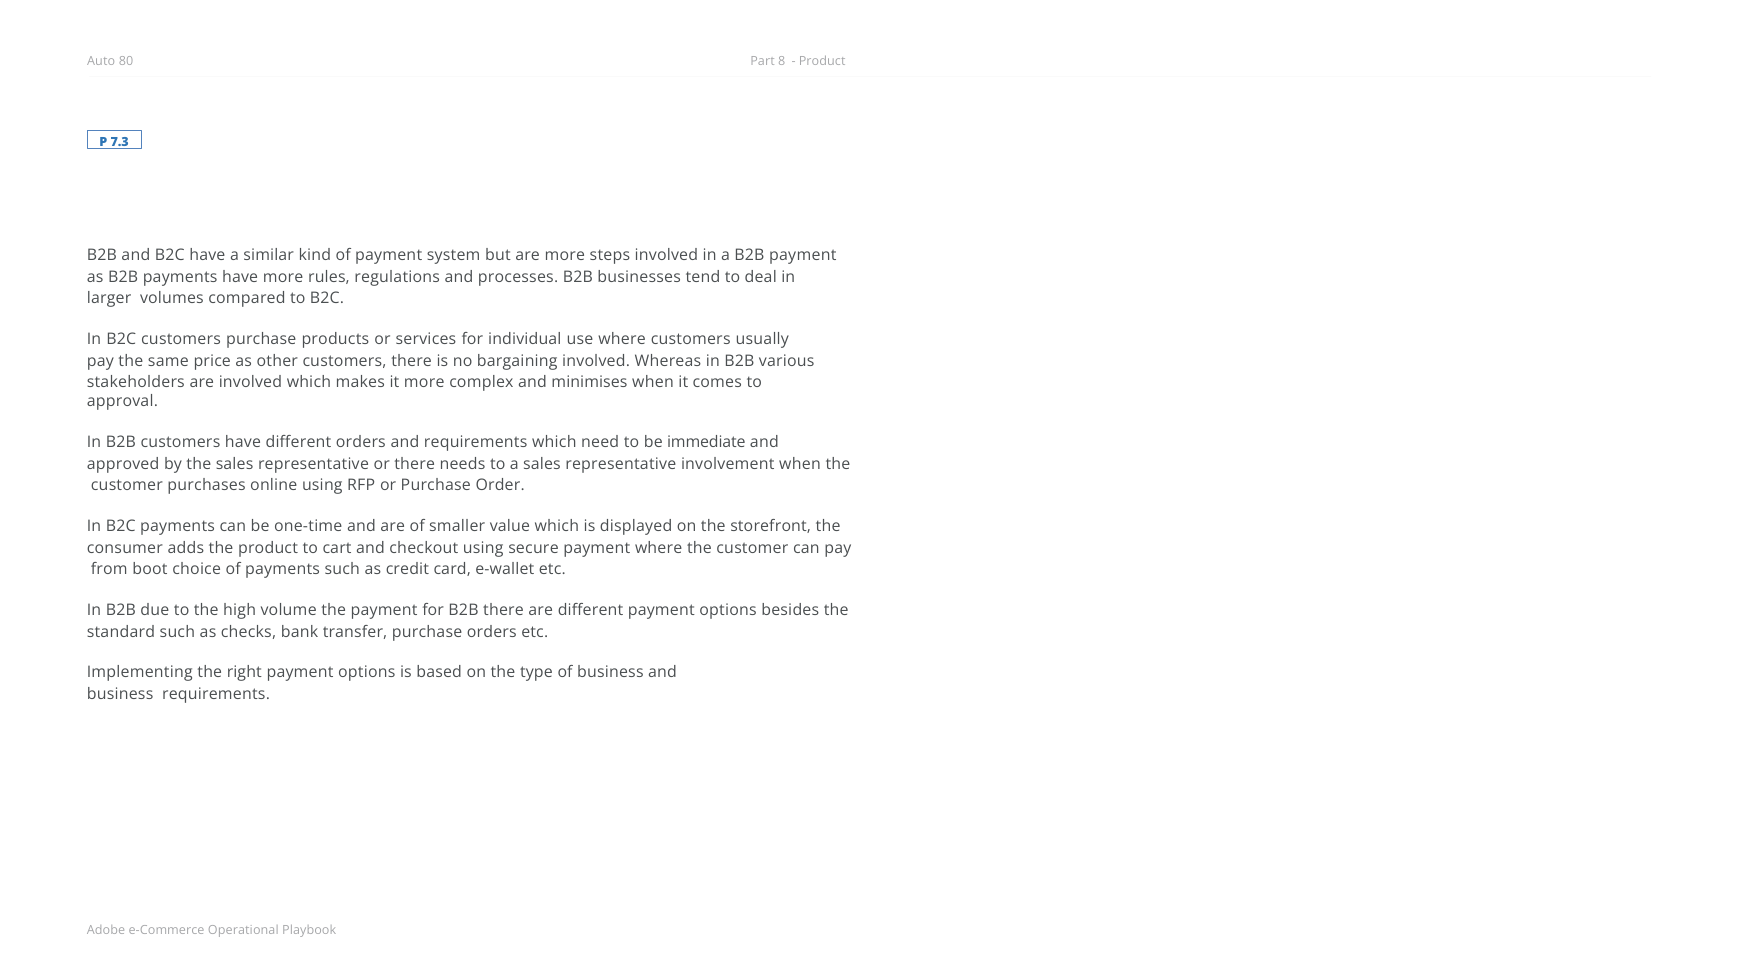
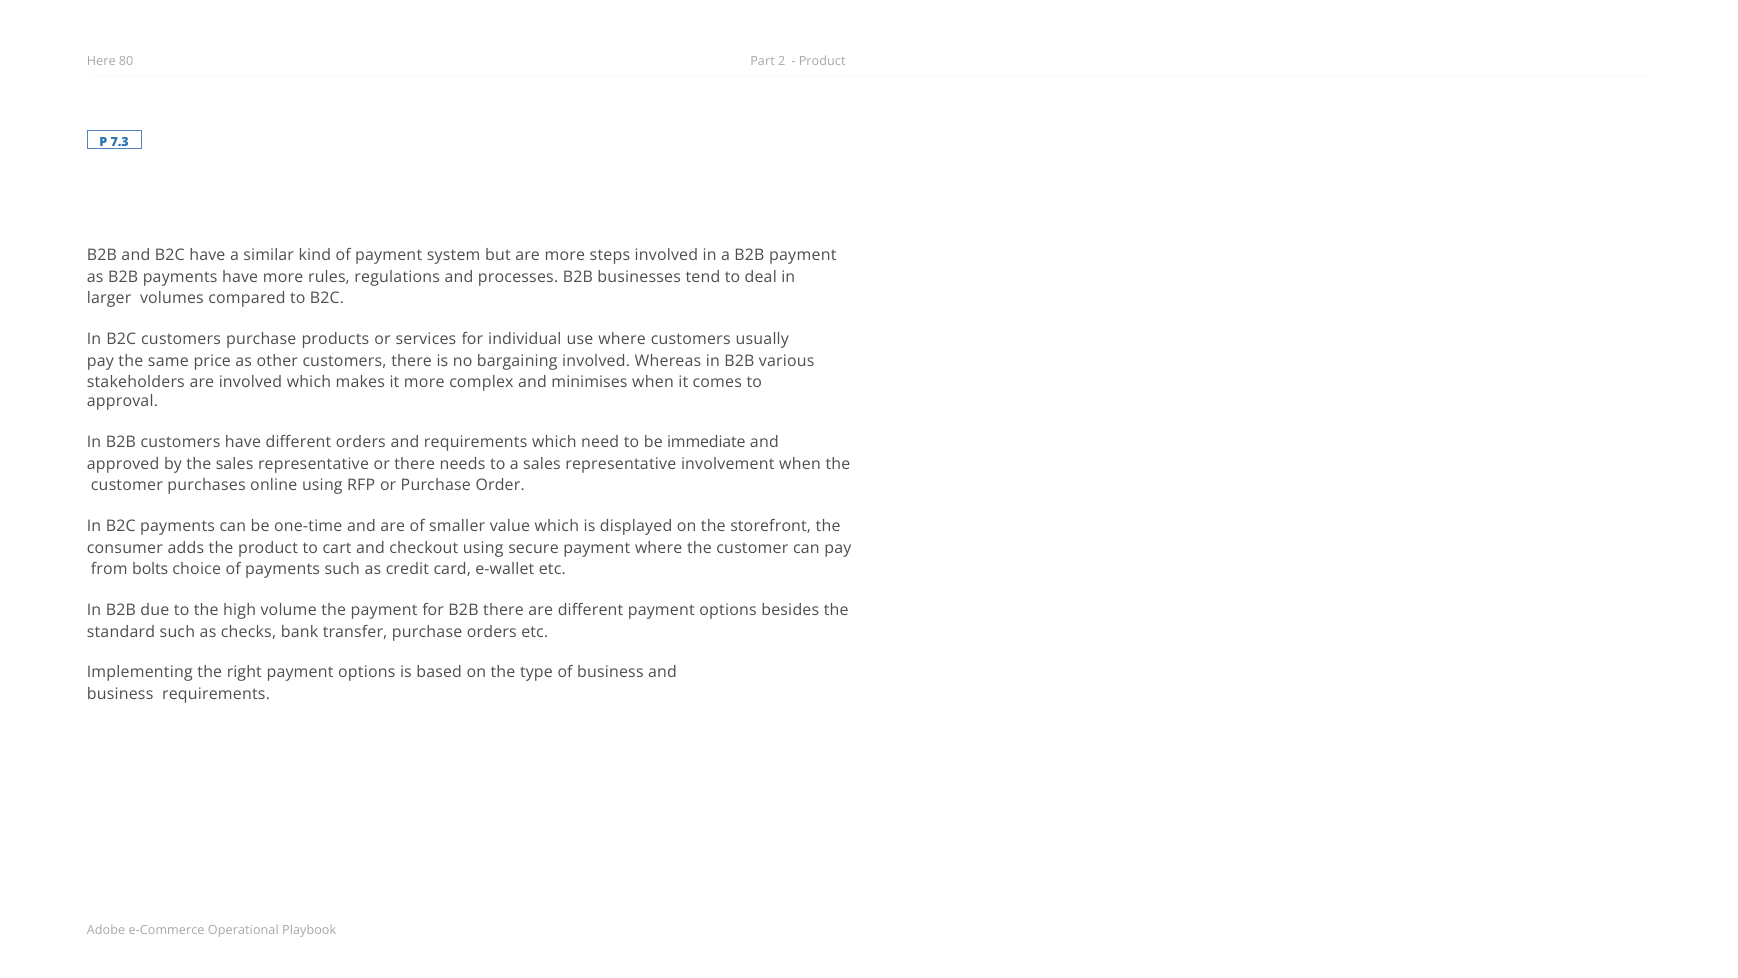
Auto: Auto -> Here (101, 61)
8: 8 -> 2 (782, 61)
boot: boot -> bolts (150, 569)
